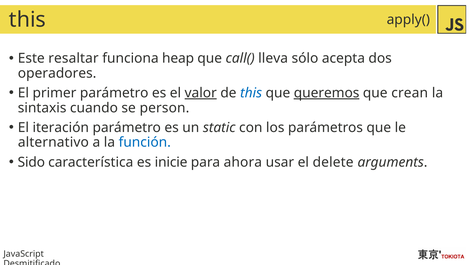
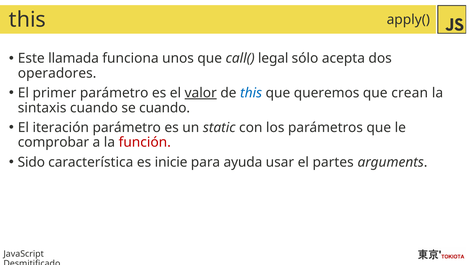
resaltar: resaltar -> llamada (74, 58)
heap: heap -> unos (178, 58)
lleva: lleva -> legal (273, 58)
queremos underline: present -> none (327, 93)
se person: person -> cuando (165, 108)
alternativo: alternativo -> comprobar (53, 142)
función colour: blue -> red (145, 142)
ahora: ahora -> ayuda (243, 162)
delete: delete -> partes (333, 162)
